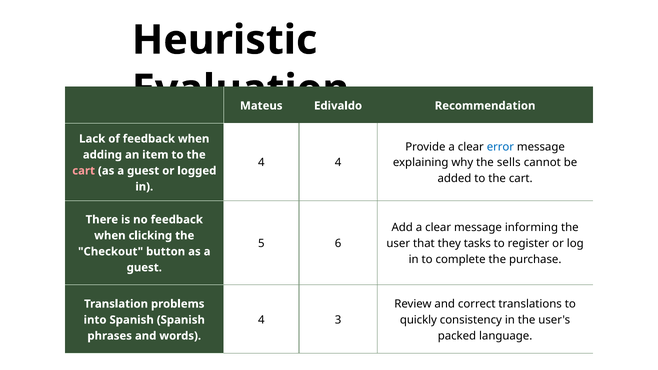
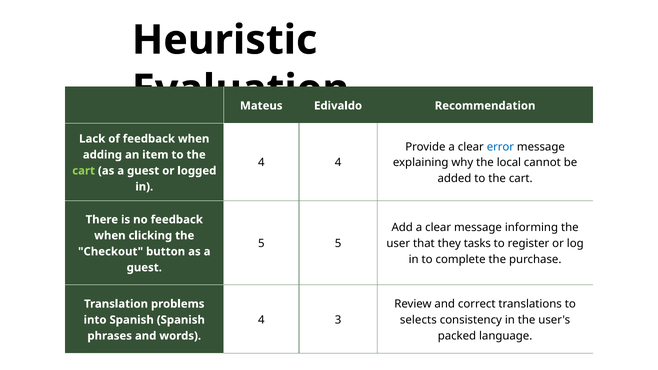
sells: sells -> local (509, 163)
cart colour: pink -> light green (84, 171)
5 6: 6 -> 5 (338, 244)
quickly: quickly -> selects (418, 320)
